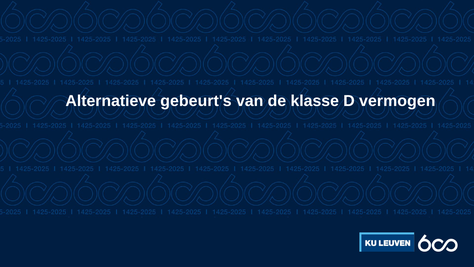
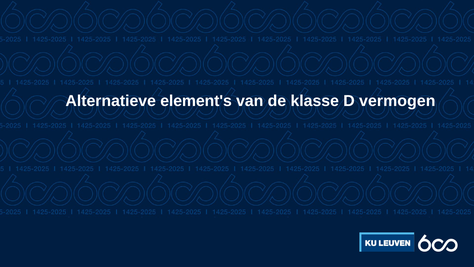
gebeurt's: gebeurt's -> element's (196, 101)
